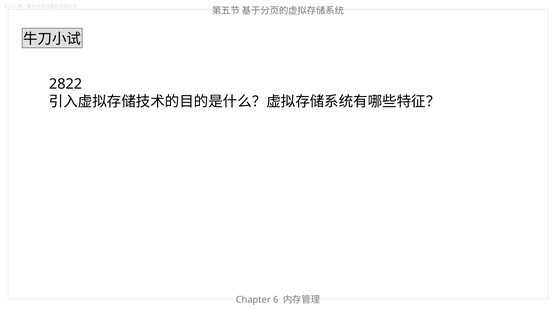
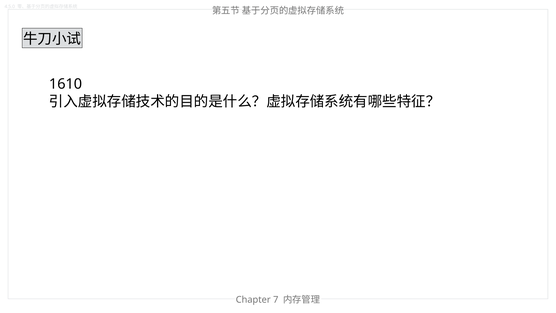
2822: 2822 -> 1610 (66, 84)
6: 6 -> 7 (276, 299)
